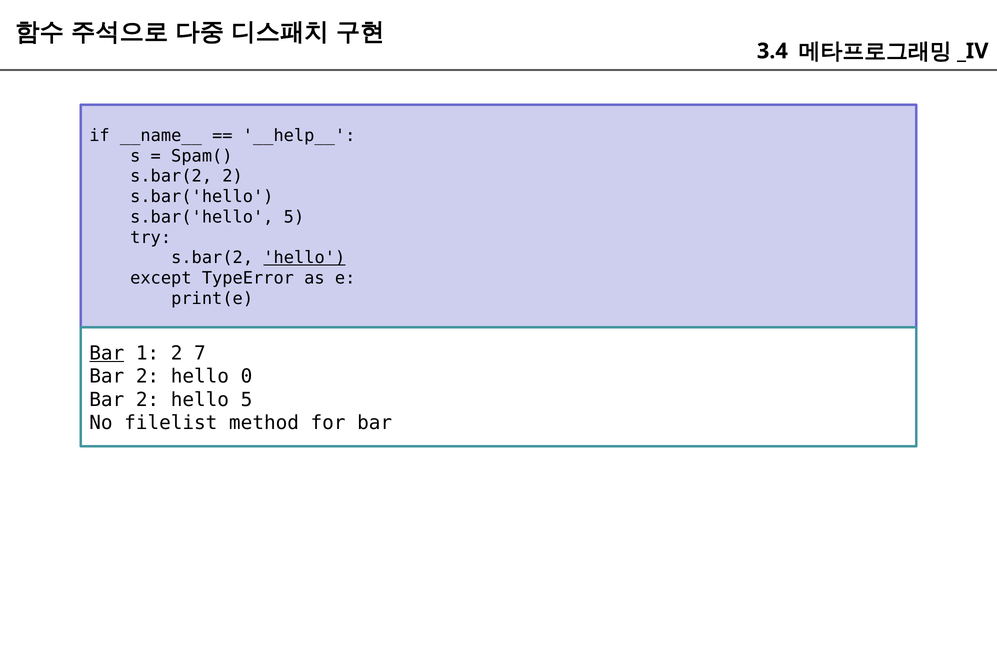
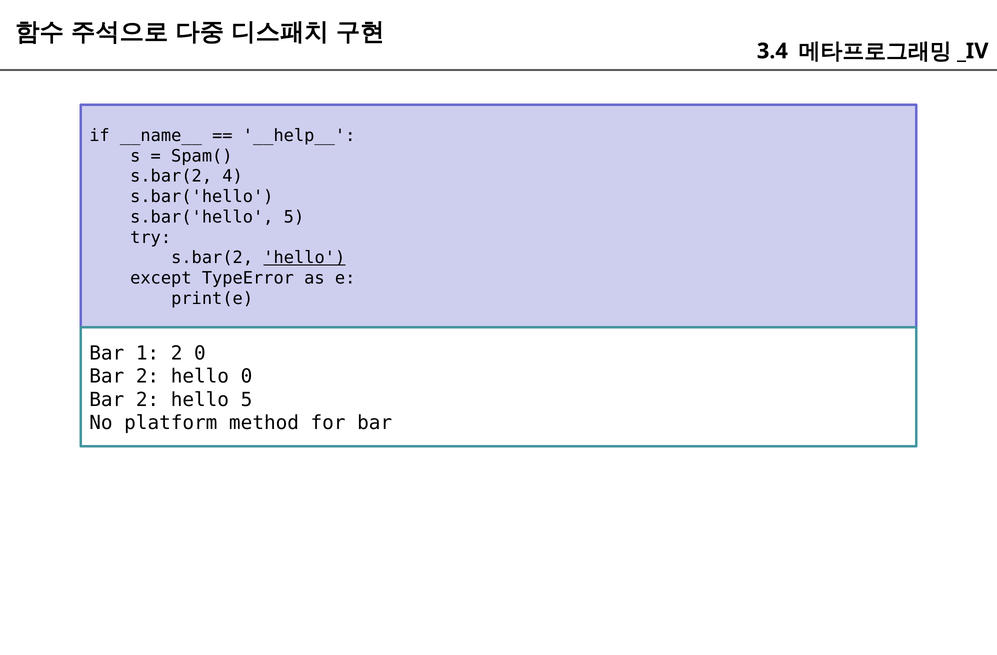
s.bar(2 2: 2 -> 4 (232, 176)
Bar underline: present -> none (107, 353)
2 7: 7 -> 0 (200, 353)
filelist: filelist -> platform (171, 423)
